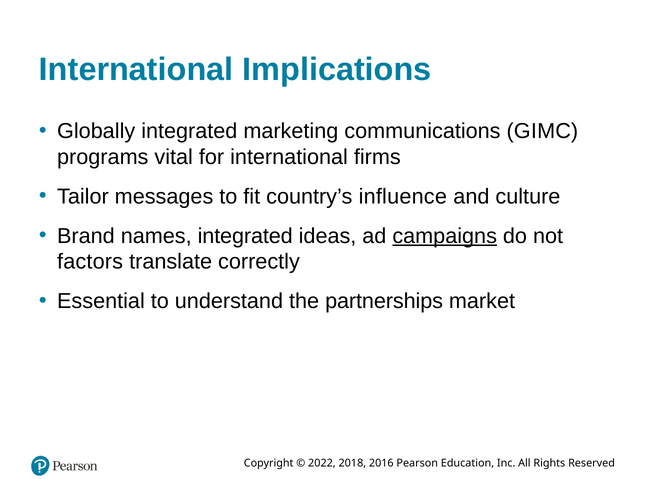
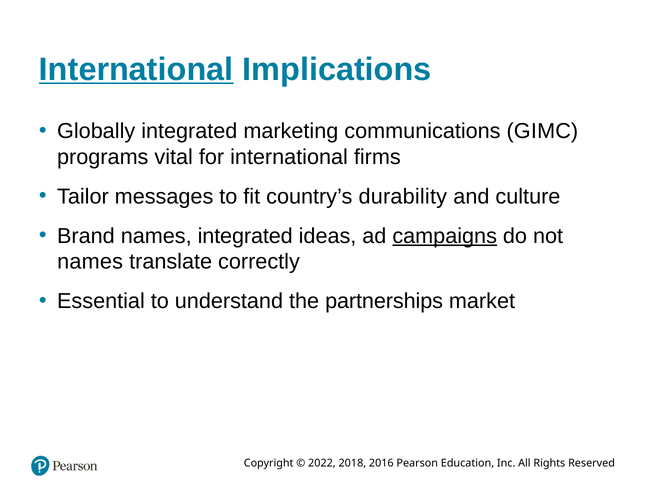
International underline: none -> present (136, 69)
influence: influence -> durability (403, 197)
factors: factors -> names (90, 262)
